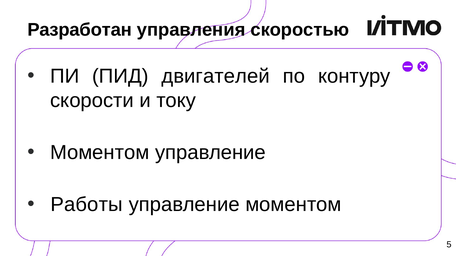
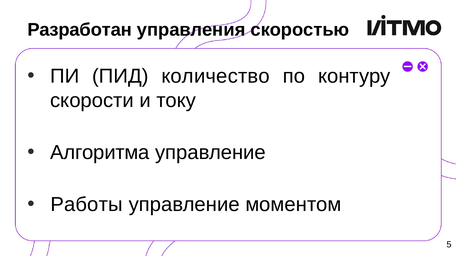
двигателей: двигателей -> количество (216, 76)
Моментом: Моментом -> Алгоритма (100, 153)
